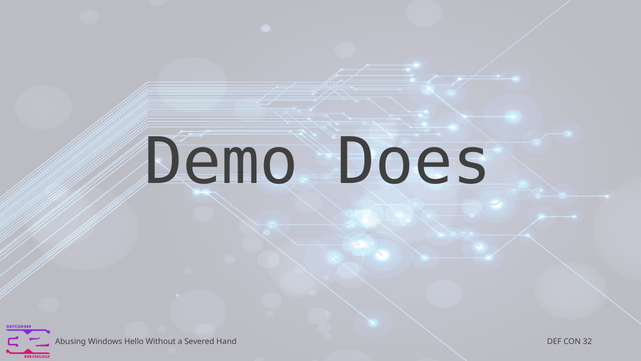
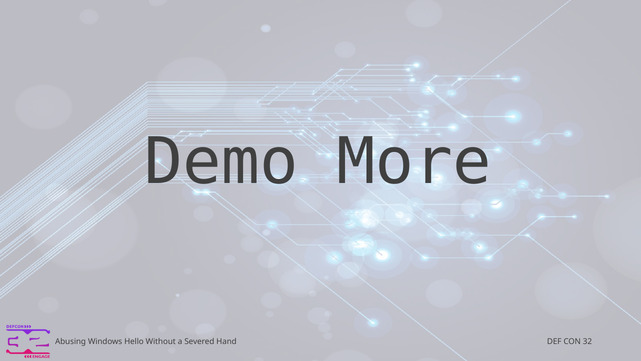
Does: Does -> More (414, 162)
